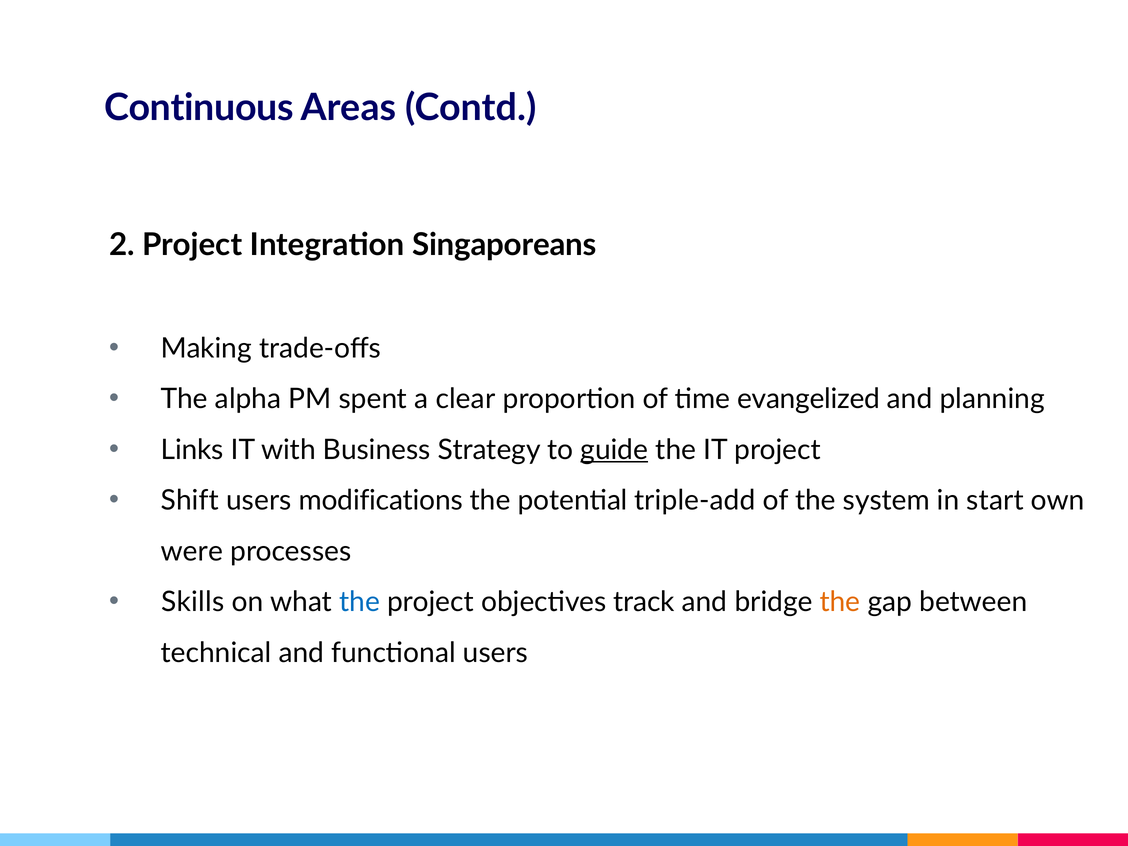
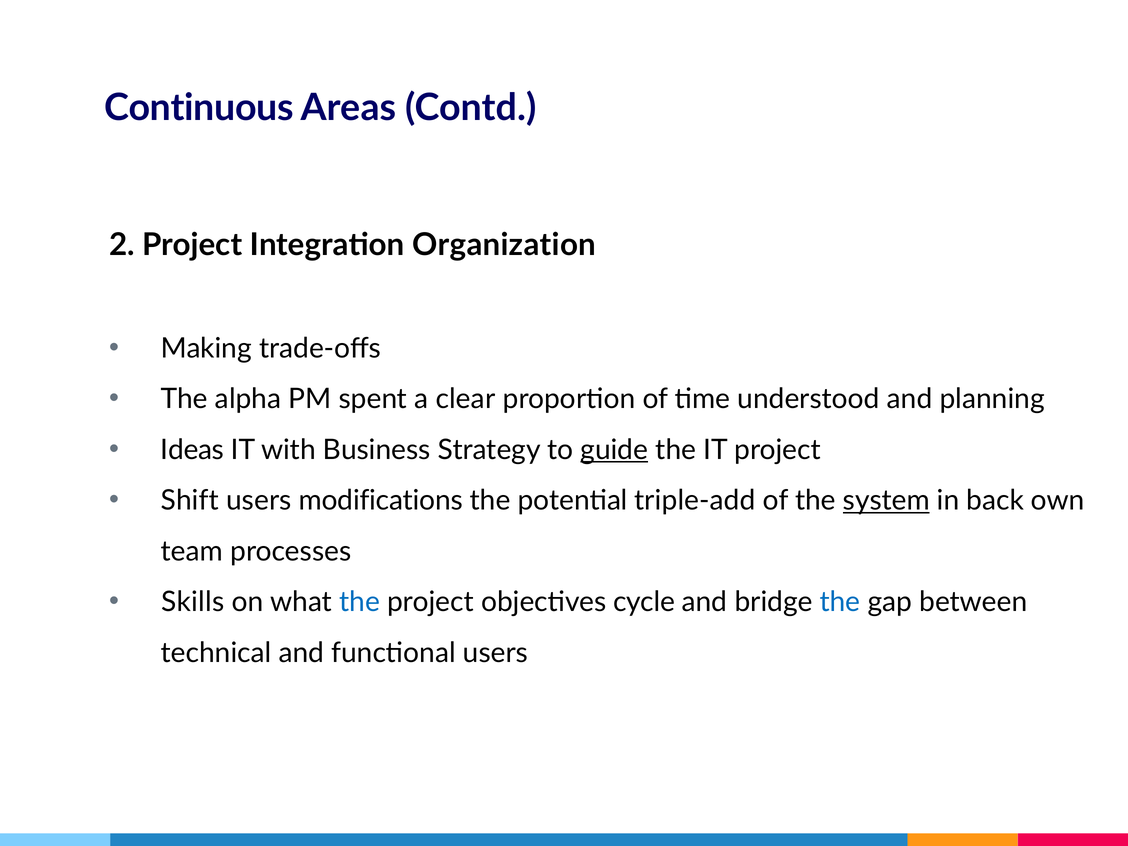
Singaporeans: Singaporeans -> Organization (504, 245)
evangelized: evangelized -> understood (808, 399)
Links: Links -> Ideas (192, 450)
system underline: none -> present (886, 501)
start: start -> back (995, 501)
were: were -> team (192, 551)
track: track -> cycle (644, 602)
the colour: orange -> blue (840, 602)
